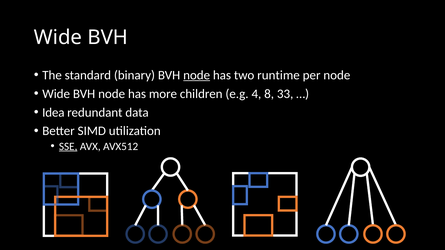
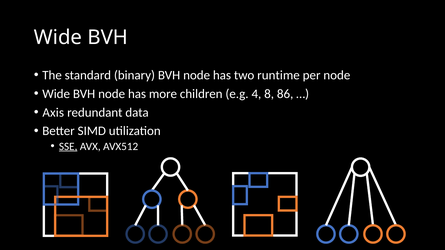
node underline: present -> none (197, 75)
33: 33 -> 86 (285, 94)
Idea: Idea -> Axis (53, 113)
